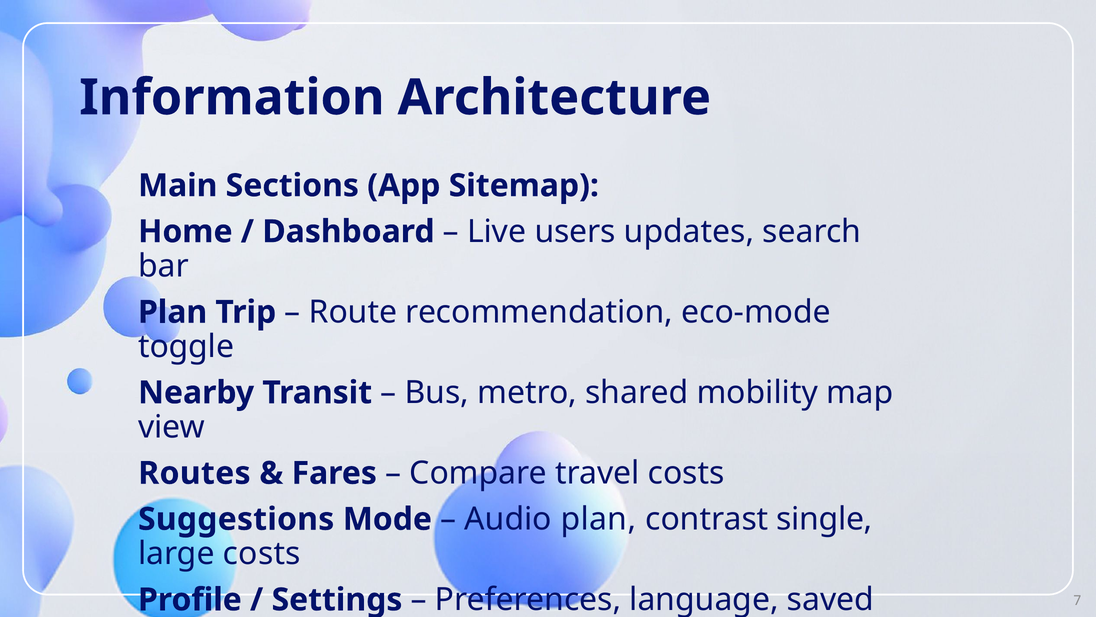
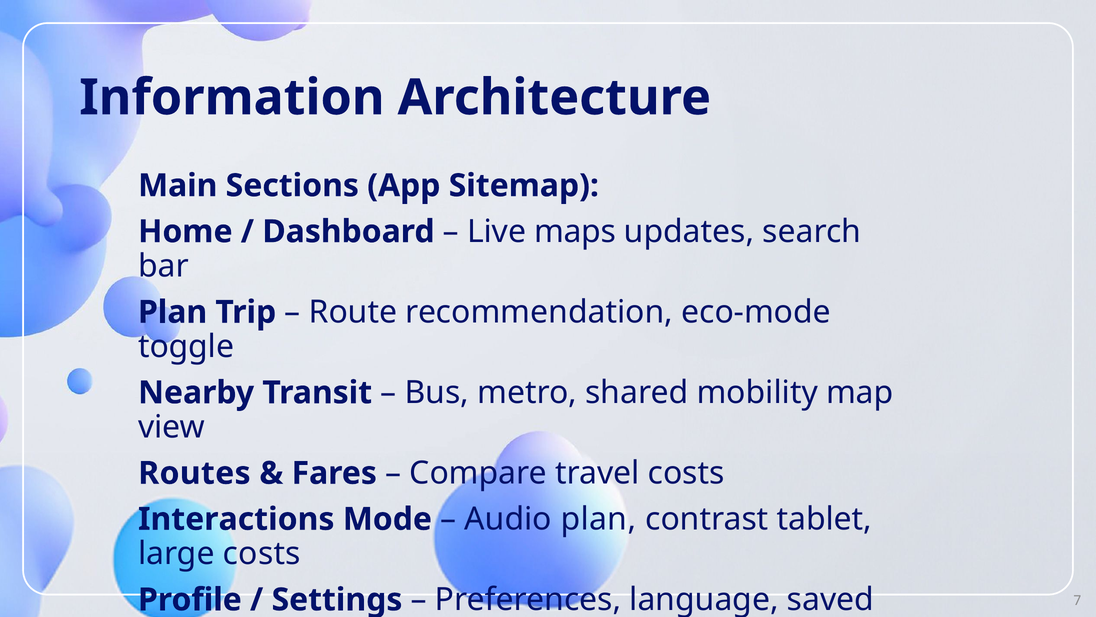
users: users -> maps (575, 231)
Suggestions: Suggestions -> Interactions (236, 519)
single: single -> tablet (824, 519)
